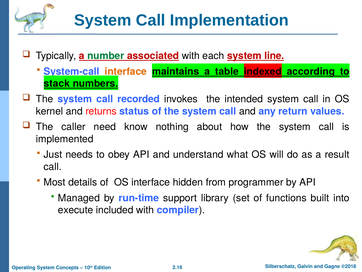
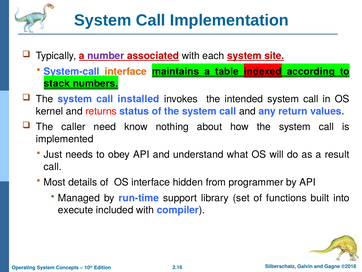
number colour: green -> purple (106, 56)
line: line -> site (274, 56)
recorded: recorded -> installed (139, 99)
